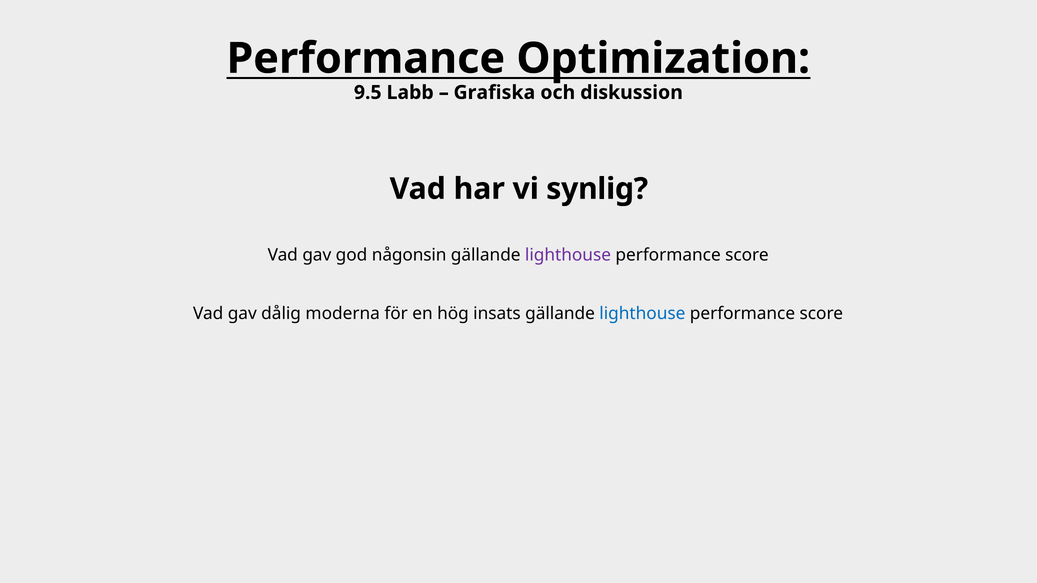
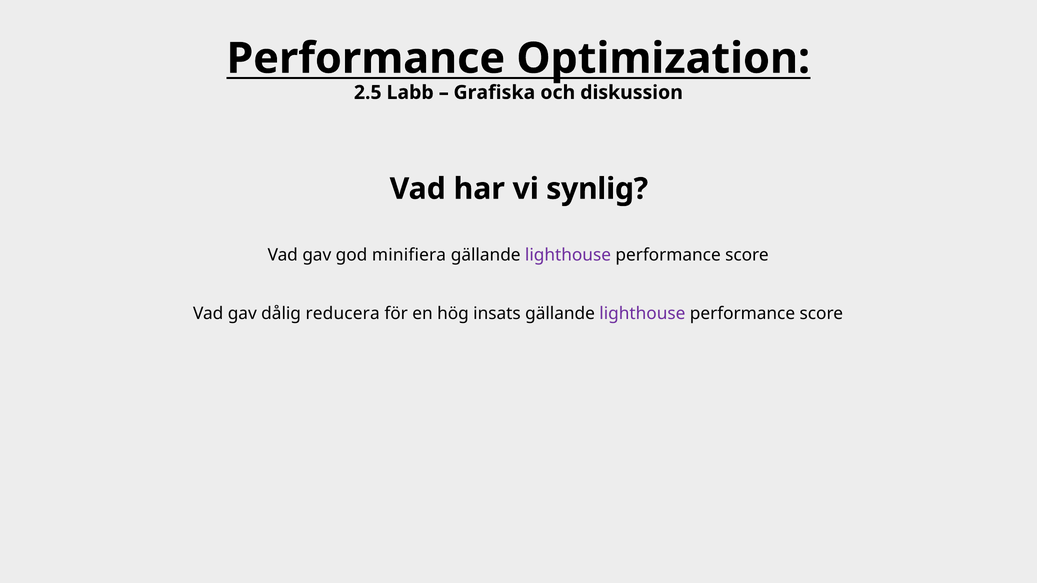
9.5: 9.5 -> 2.5 (368, 93)
någonsin: någonsin -> minifiera (409, 255)
moderna: moderna -> reducera (343, 314)
lighthouse colour: blue -> purple (642, 314)
